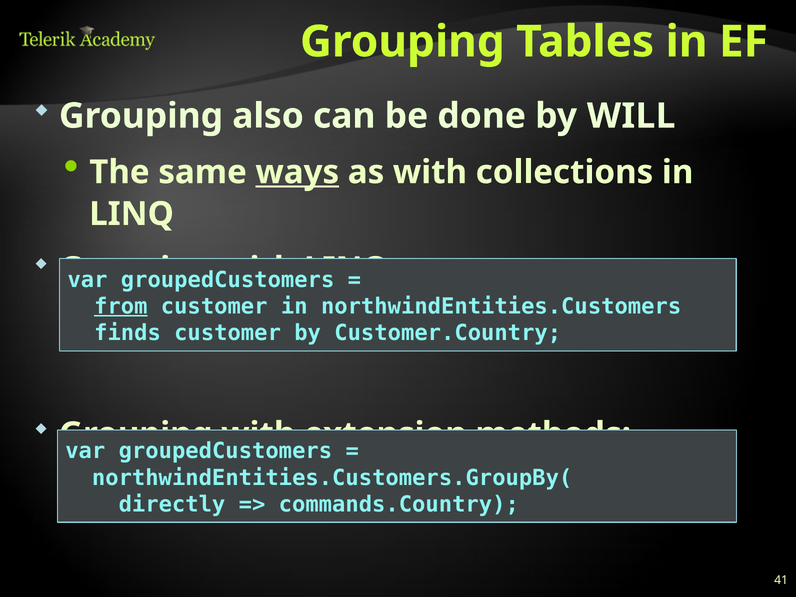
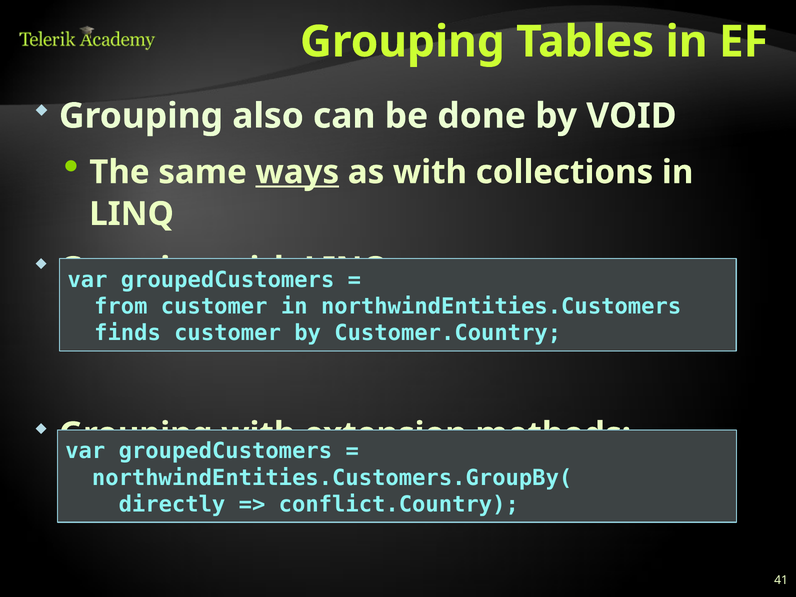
WILL: WILL -> VOID (631, 116)
from underline: present -> none (121, 306)
commands.Country: commands.Country -> conflict.Country (399, 504)
